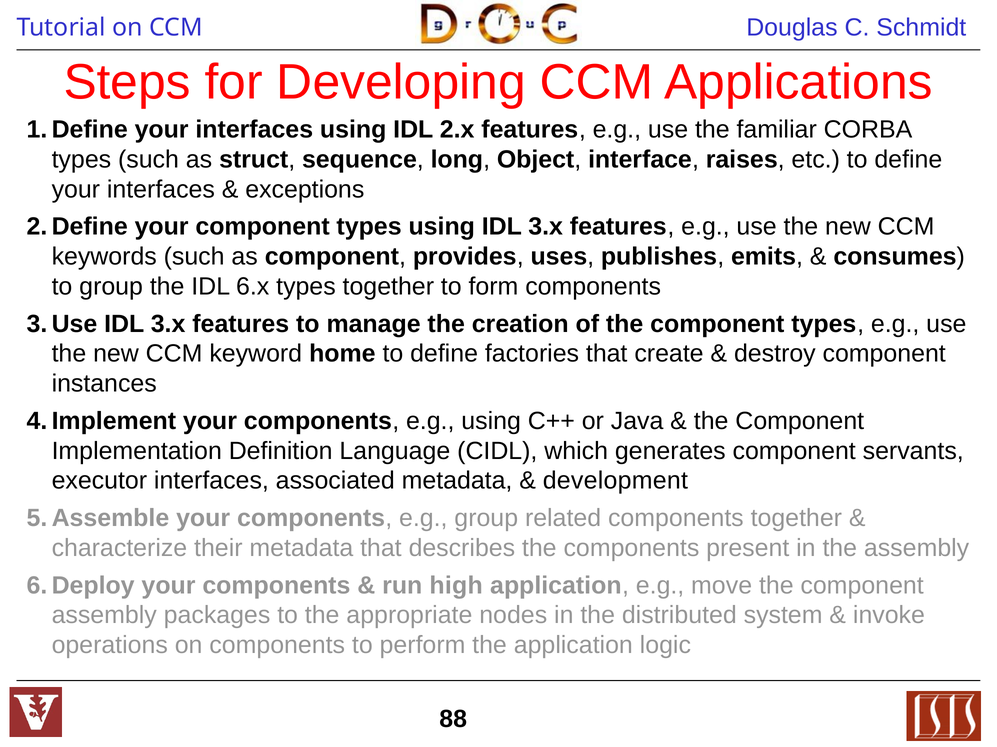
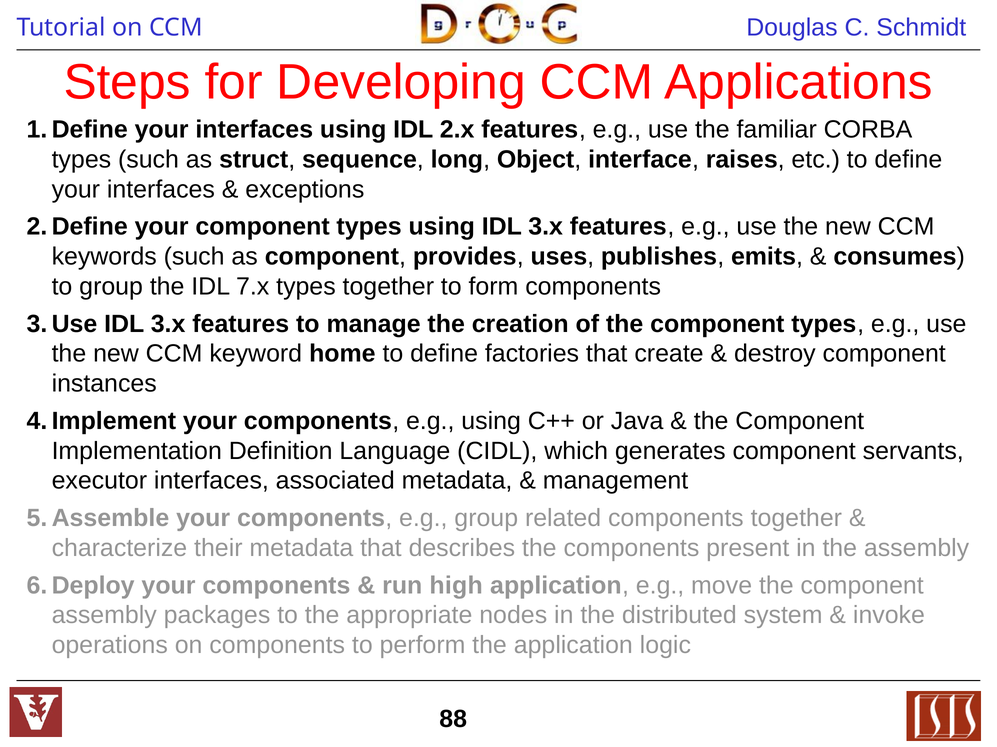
6.x: 6.x -> 7.x (253, 287)
development: development -> management (615, 481)
